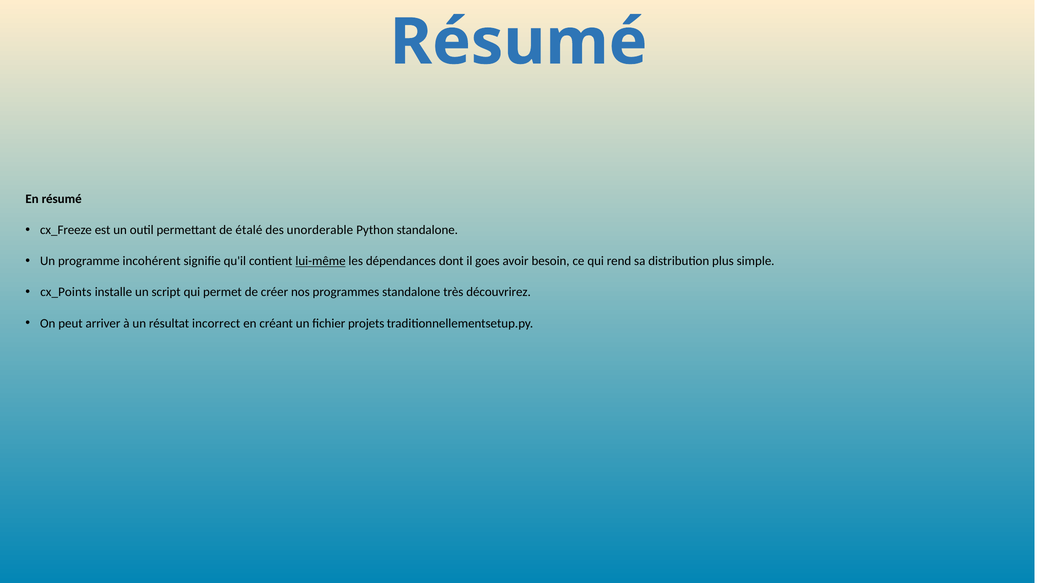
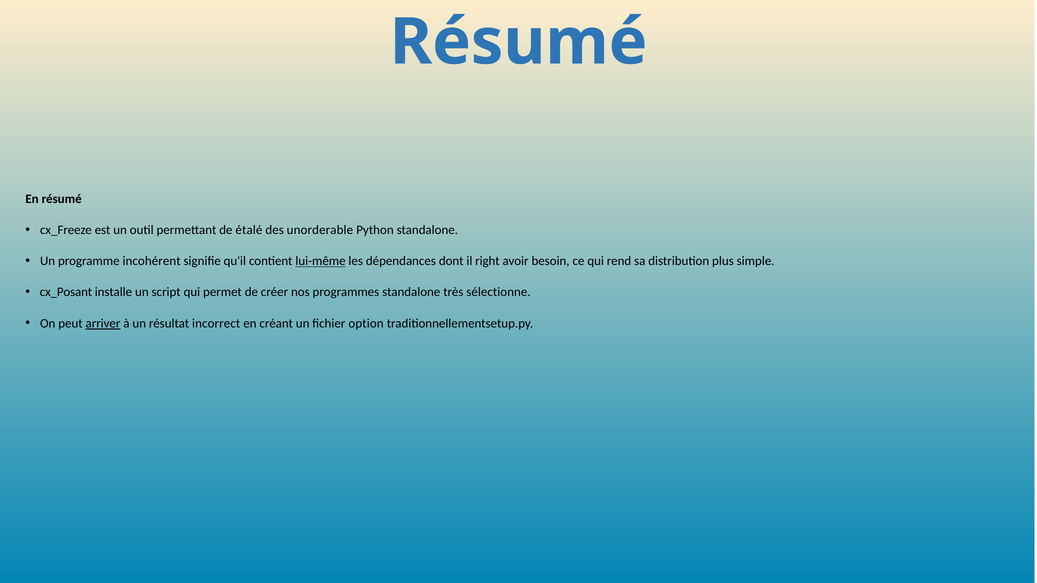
goes: goes -> right (487, 261)
cx_Points: cx_Points -> cx_Posant (66, 292)
découvrirez: découvrirez -> sélectionne (499, 292)
arriver underline: none -> present (103, 323)
projets: projets -> option (366, 323)
